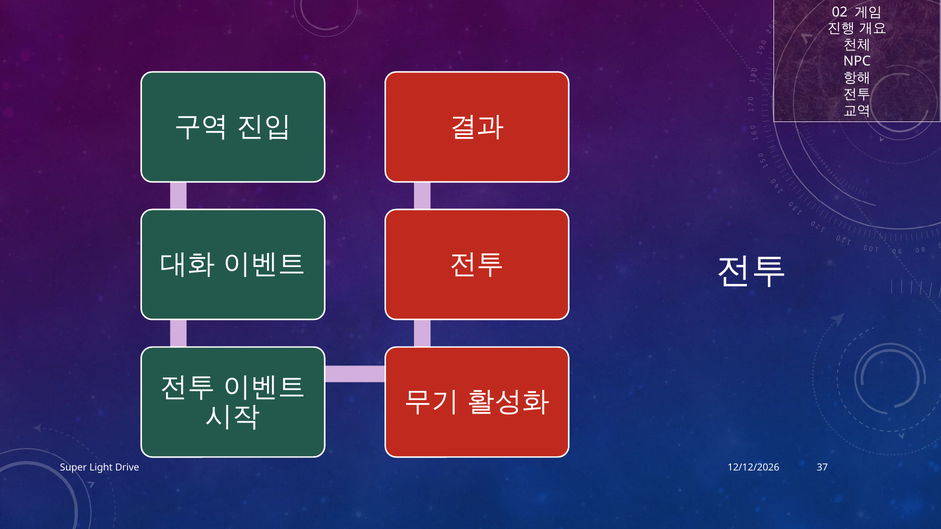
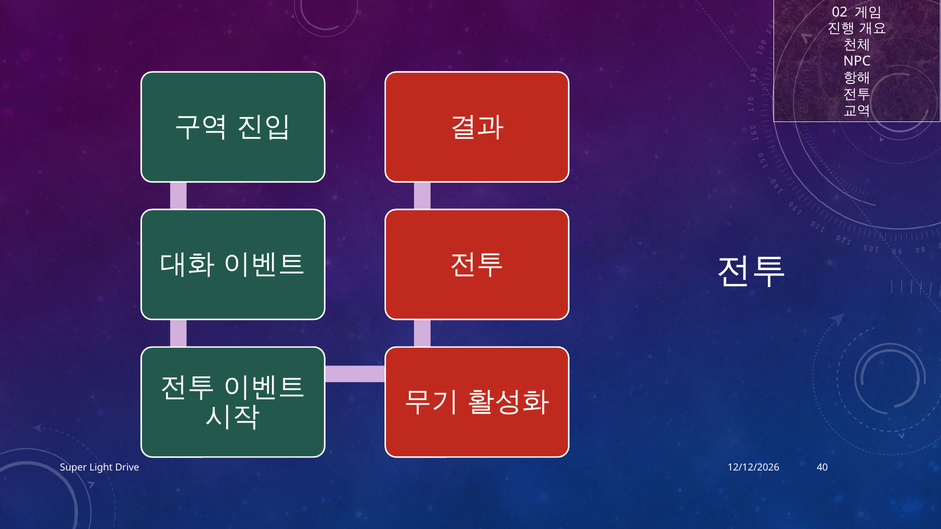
37: 37 -> 40 (822, 468)
